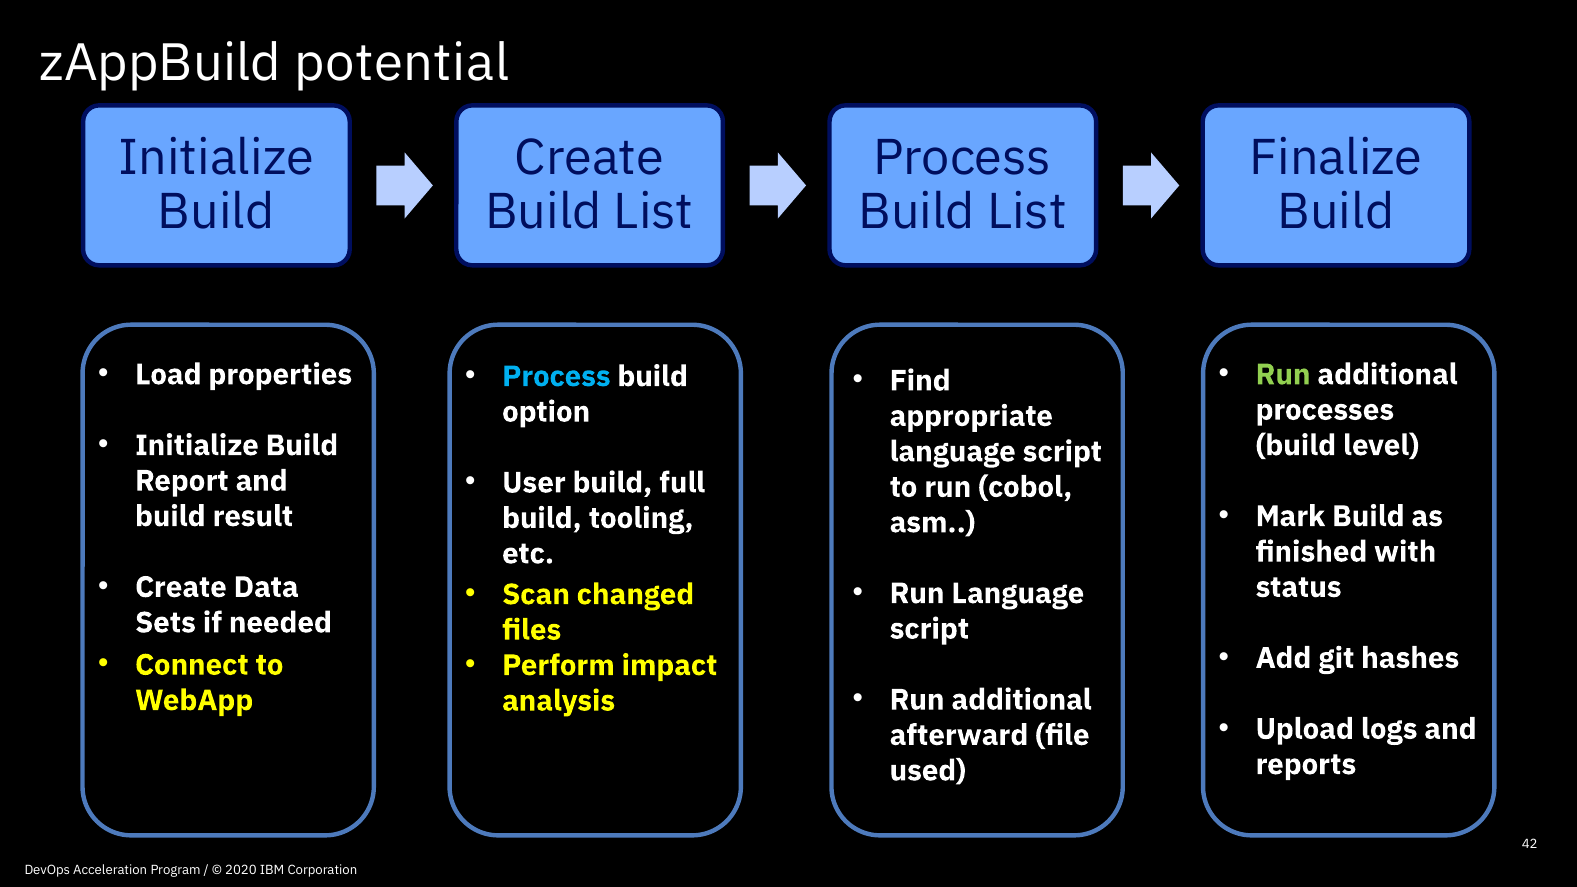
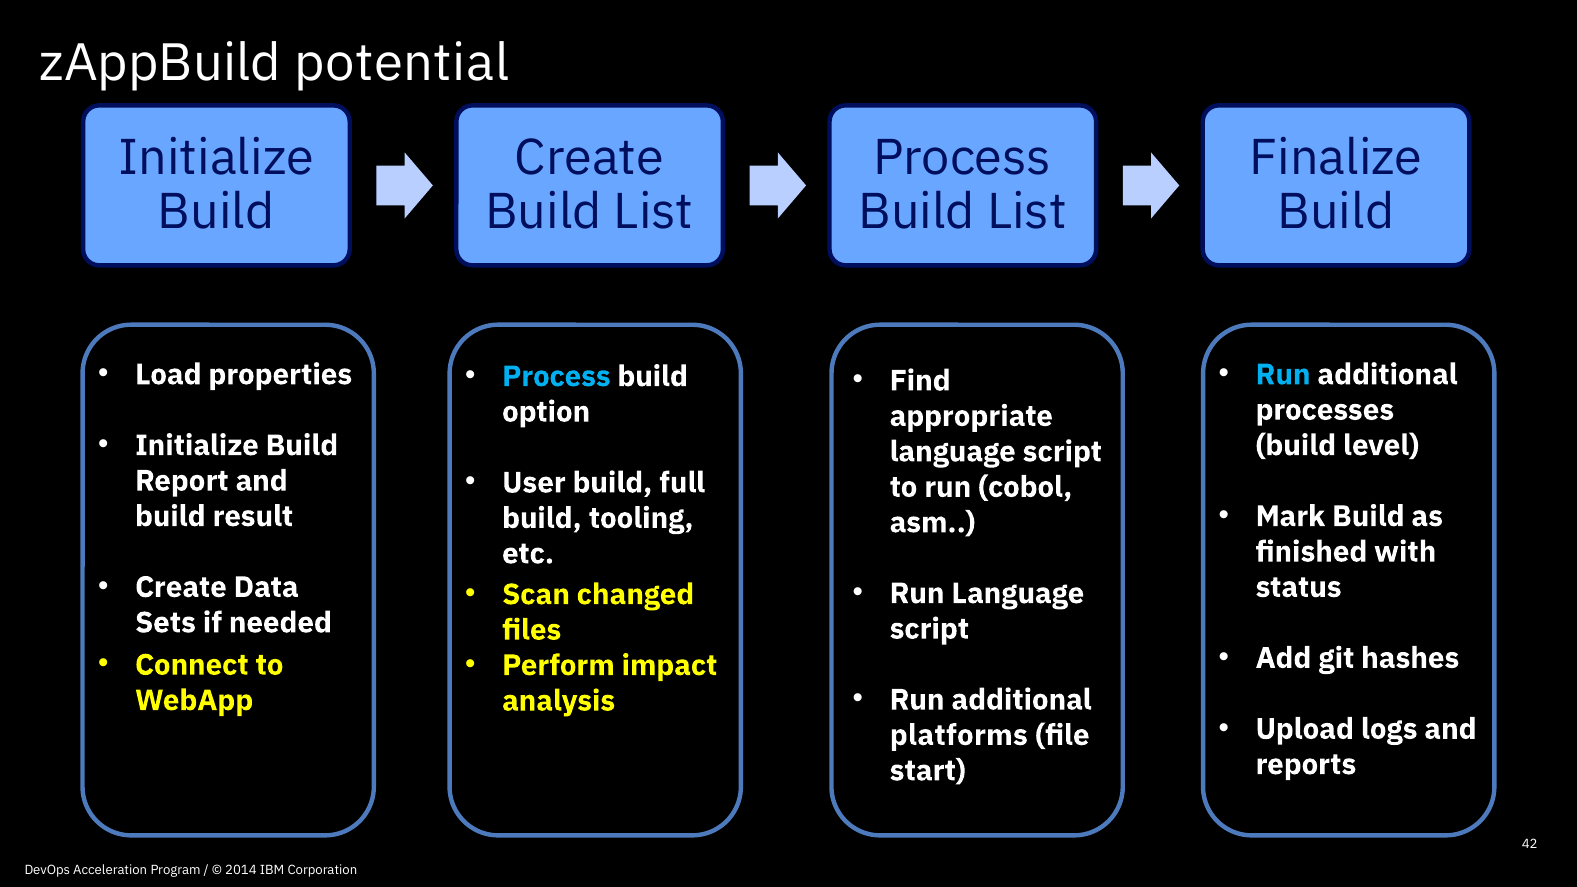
Run colour: light green -> light blue (1283, 375)
afterward: afterward -> platforms (959, 735)
used: used -> start (928, 771)
2020: 2020 -> 2014 (241, 870)
